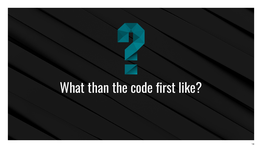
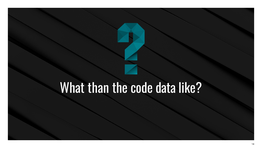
first: first -> data (166, 88)
